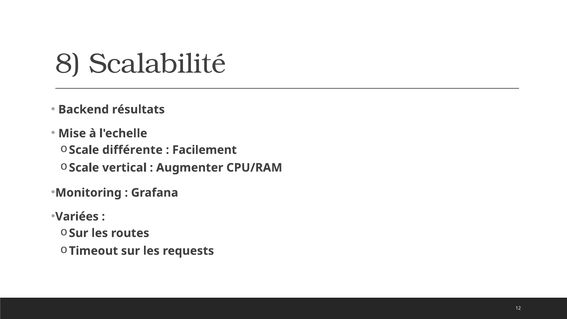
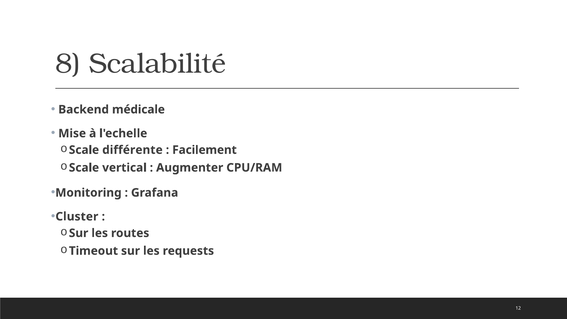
résultats: résultats -> médicale (138, 109)
Variées: Variées -> Cluster (77, 217)
